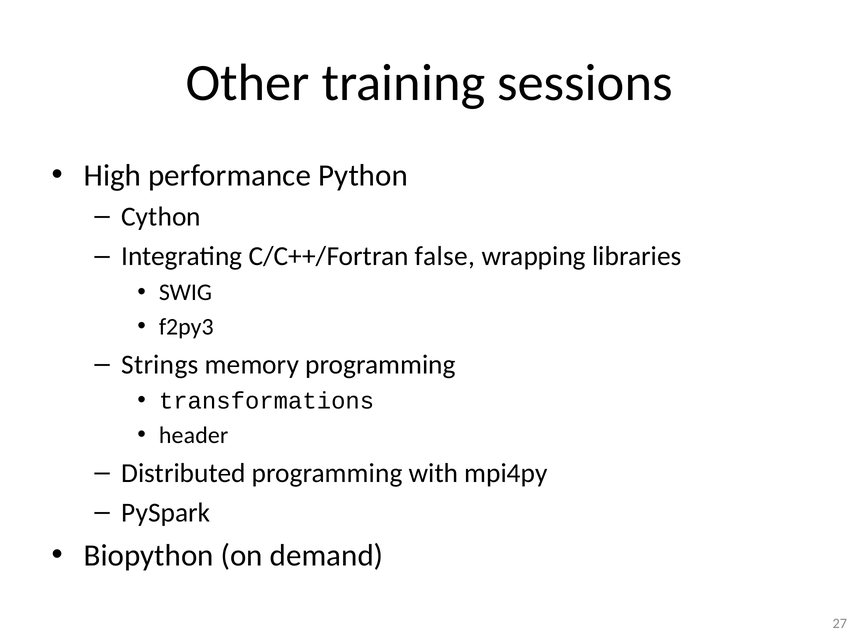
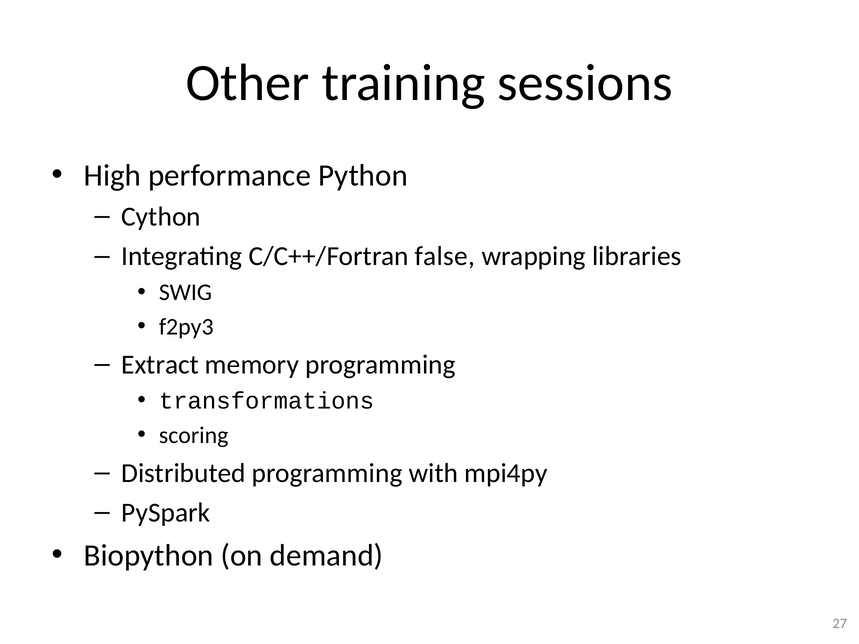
Strings: Strings -> Extract (160, 365)
header: header -> scoring (194, 435)
